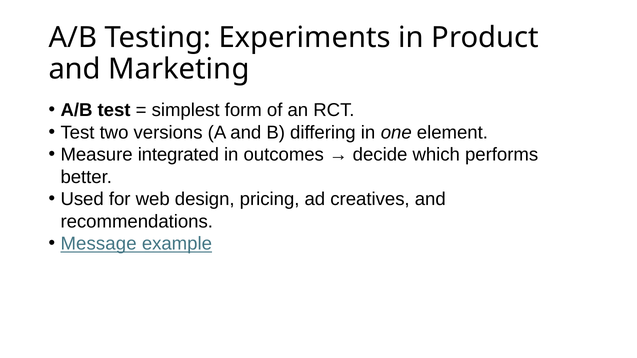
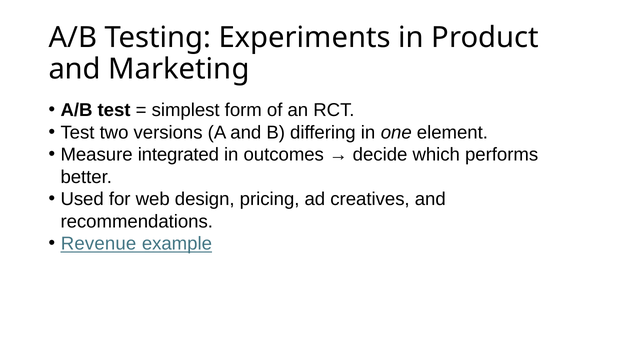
Message: Message -> Revenue (99, 244)
